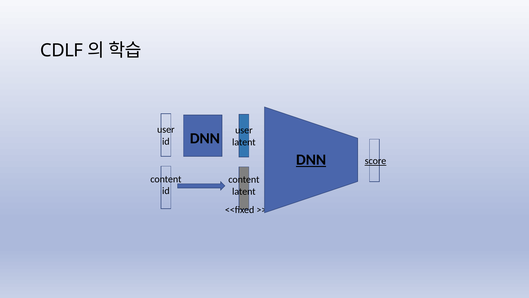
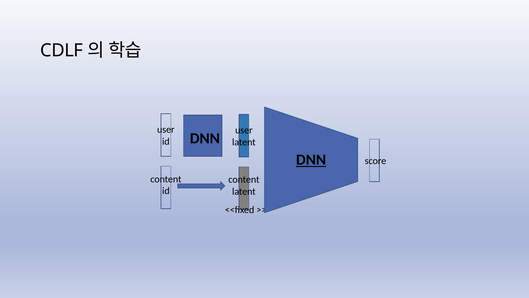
score underline: present -> none (376, 161)
